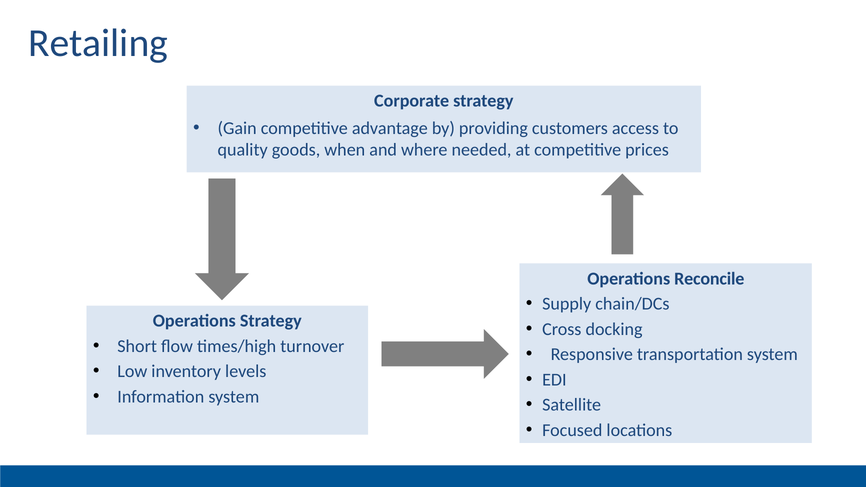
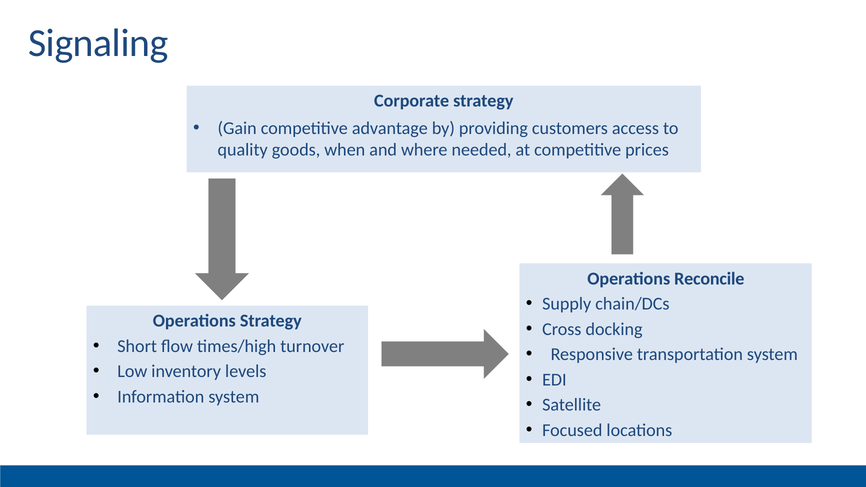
Retailing: Retailing -> Signaling (98, 43)
